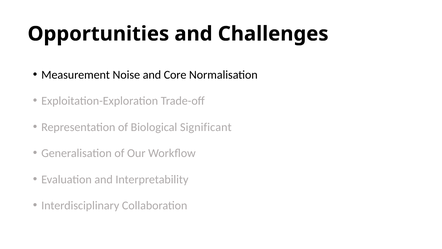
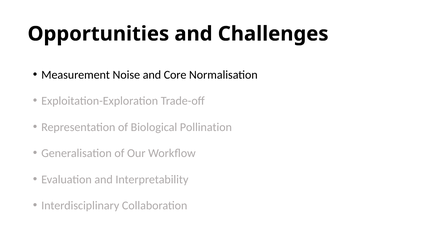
Significant: Significant -> Pollination (206, 127)
